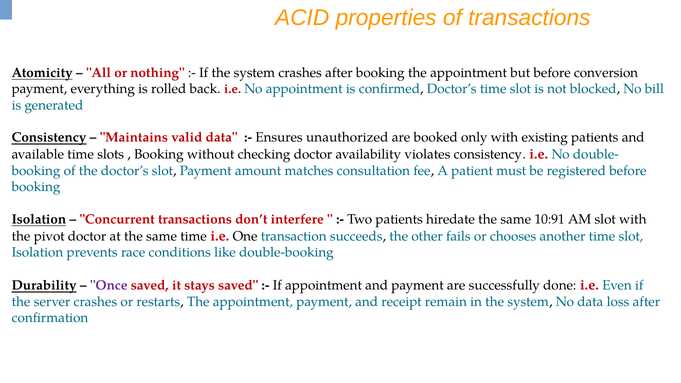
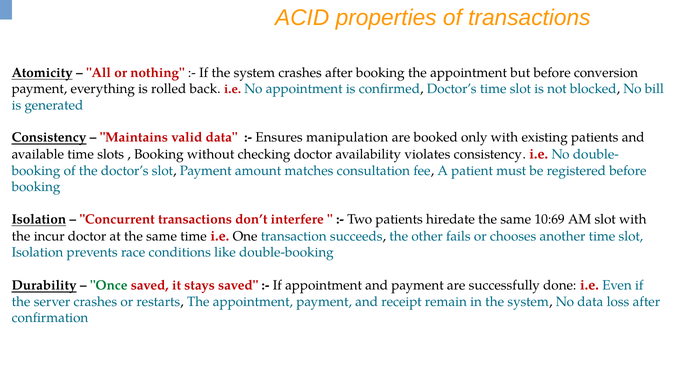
unauthorized: unauthorized -> manipulation (347, 138)
10:91: 10:91 -> 10:69 (550, 219)
pivot: pivot -> incur (49, 236)
Once colour: purple -> green (109, 285)
